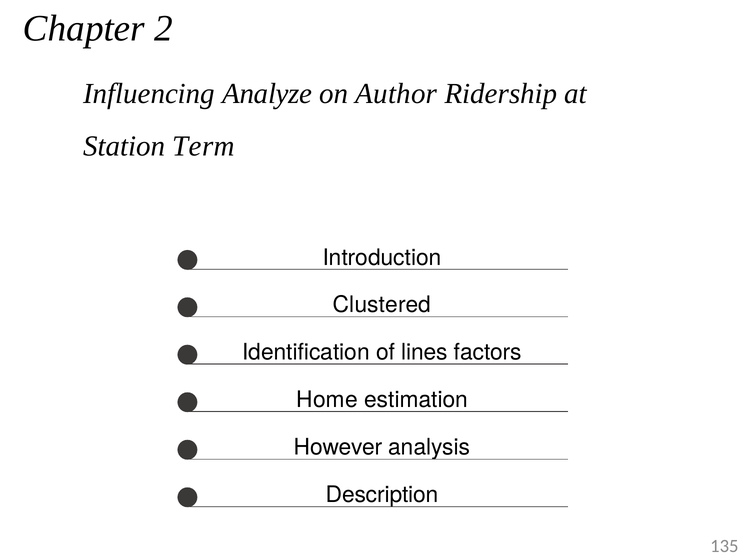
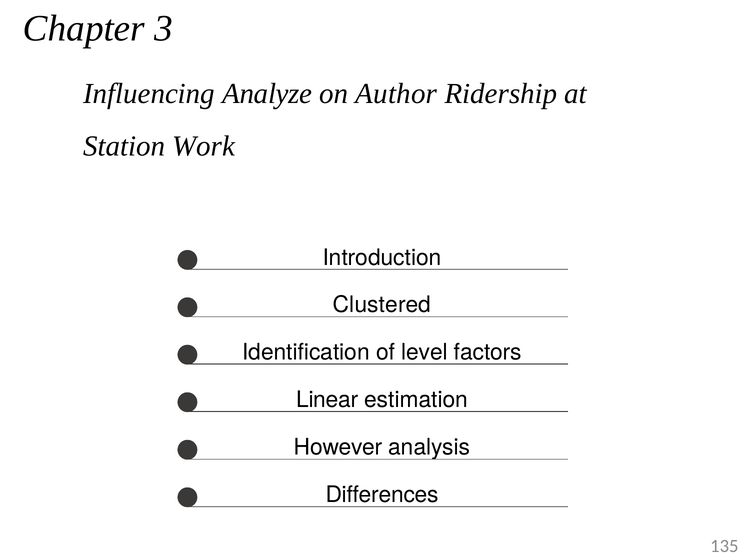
2: 2 -> 3 (164, 29)
Term: Term -> Work (204, 146)
lines: lines -> level (425, 352)
Home: Home -> Linear (327, 399)
Description: Description -> Differences (382, 494)
